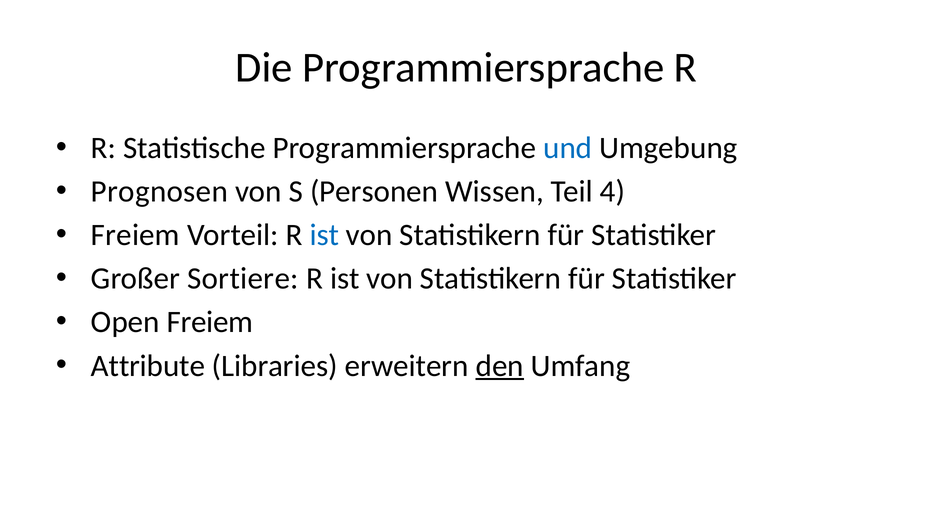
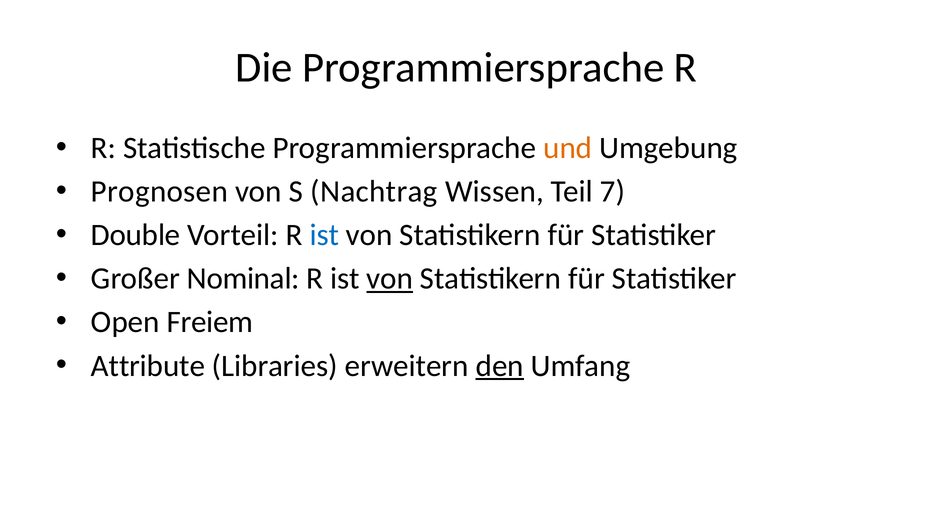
und colour: blue -> orange (568, 148)
Personen: Personen -> Nachtrag (374, 192)
4: 4 -> 7 (612, 192)
Freiem: Freiem -> Double (136, 235)
Sortiere: Sortiere -> Nominal (243, 279)
von underline: none -> present (390, 279)
